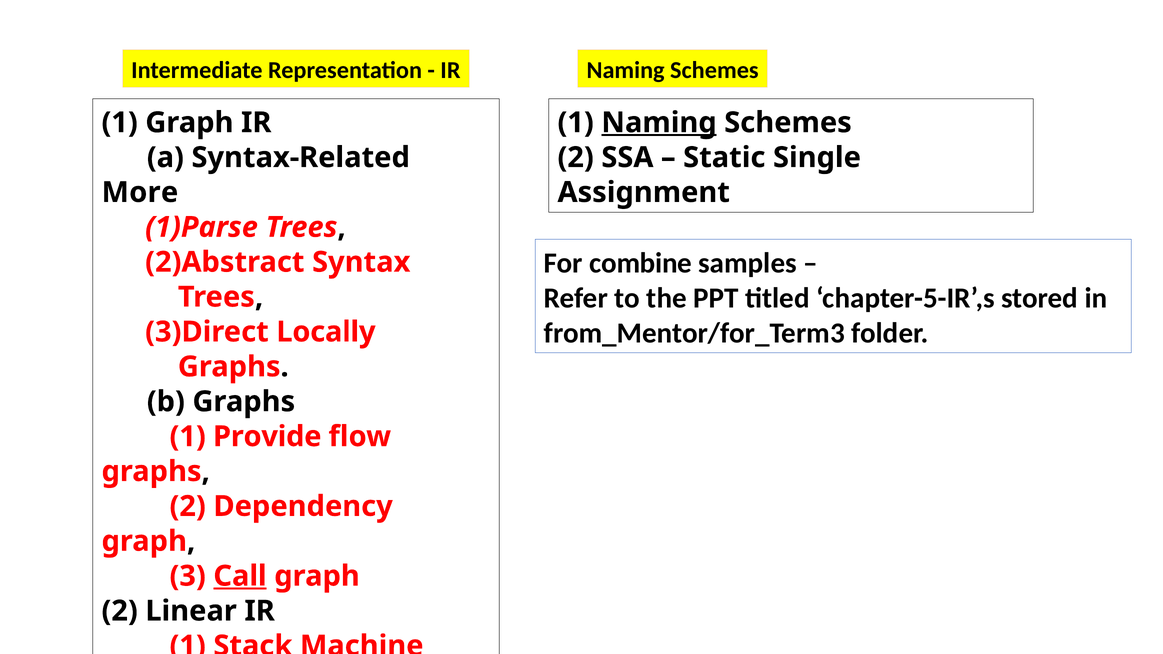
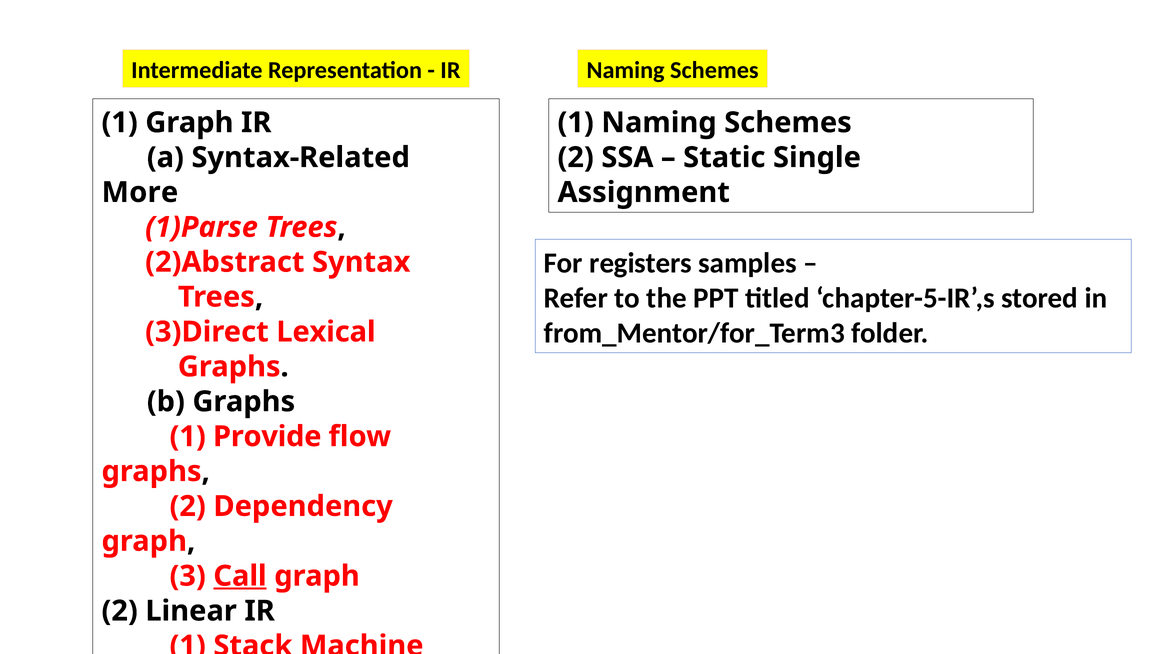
Naming underline: present -> none (659, 123)
combine: combine -> registers (641, 263)
Locally: Locally -> Lexical (326, 332)
